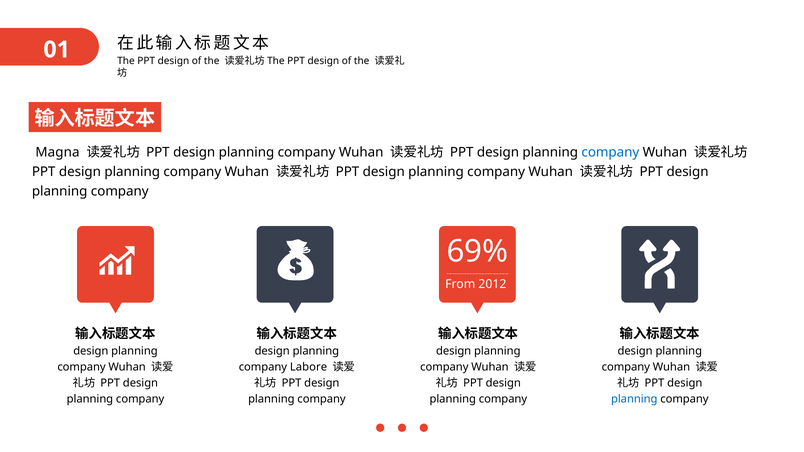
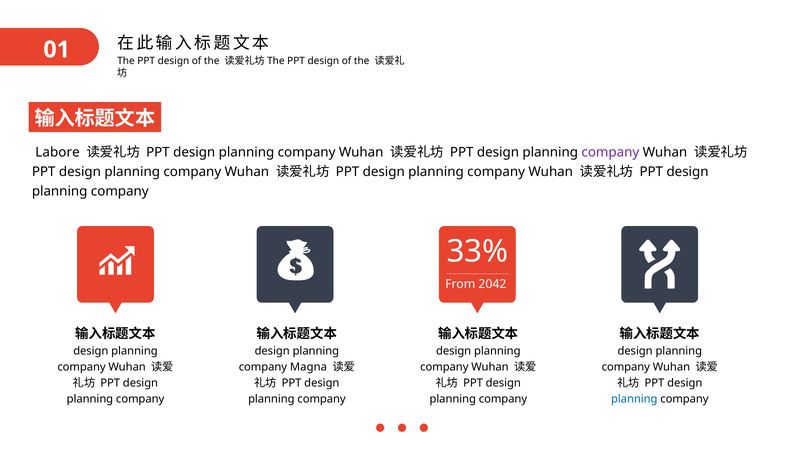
Magna: Magna -> Labore (58, 153)
company colour: blue -> purple (610, 153)
69%: 69% -> 33% (477, 251)
2012: 2012 -> 2042 (492, 284)
Labore: Labore -> Magna (308, 367)
